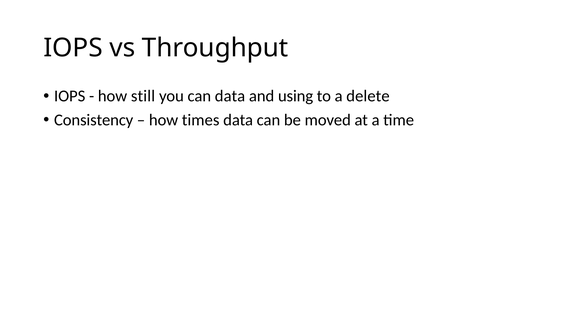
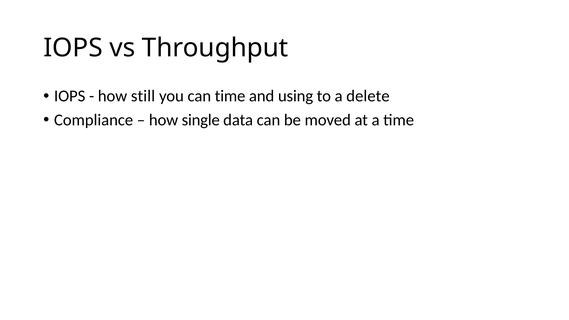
can data: data -> time (230, 96)
Consistency: Consistency -> Compliance (94, 120)
times: times -> single (201, 120)
